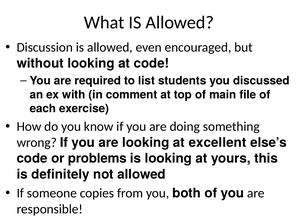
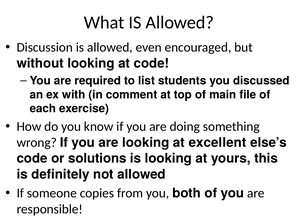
problems: problems -> solutions (97, 158)
